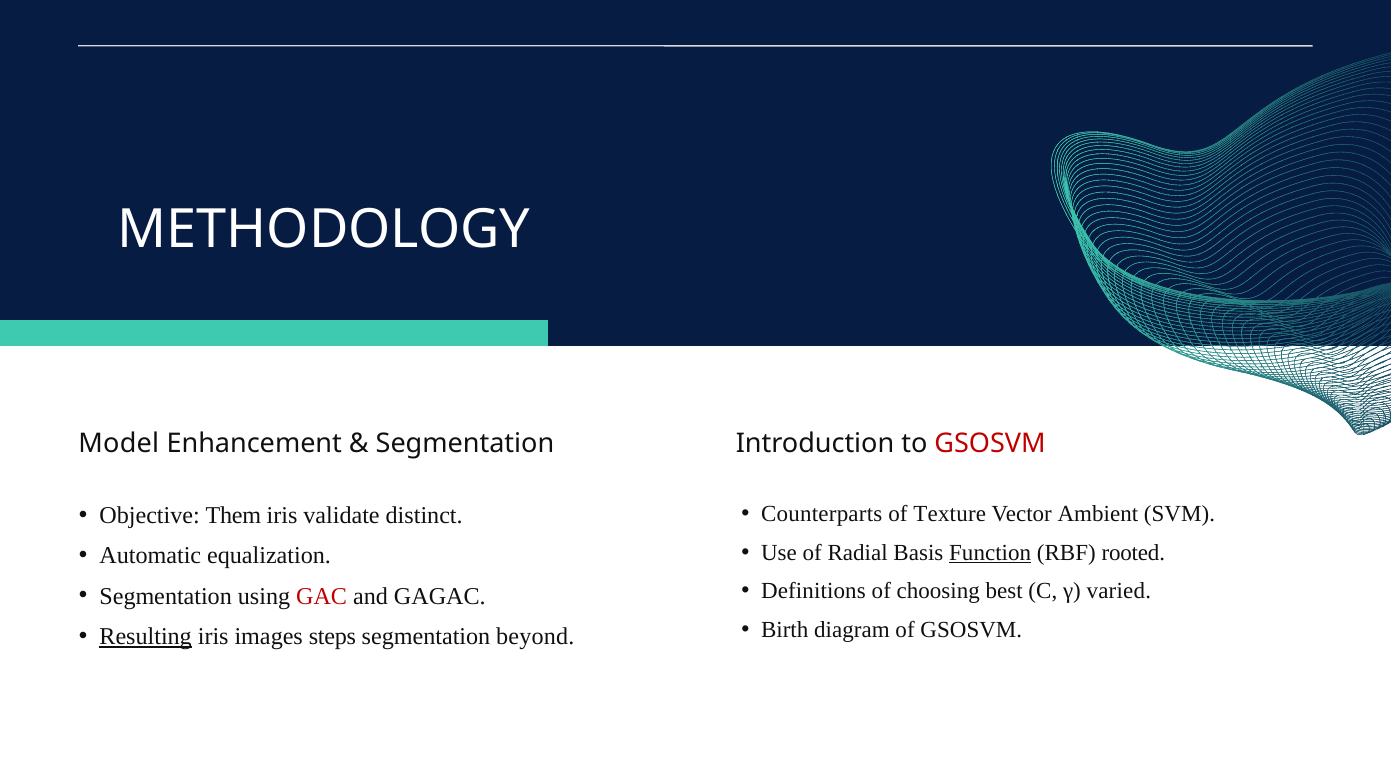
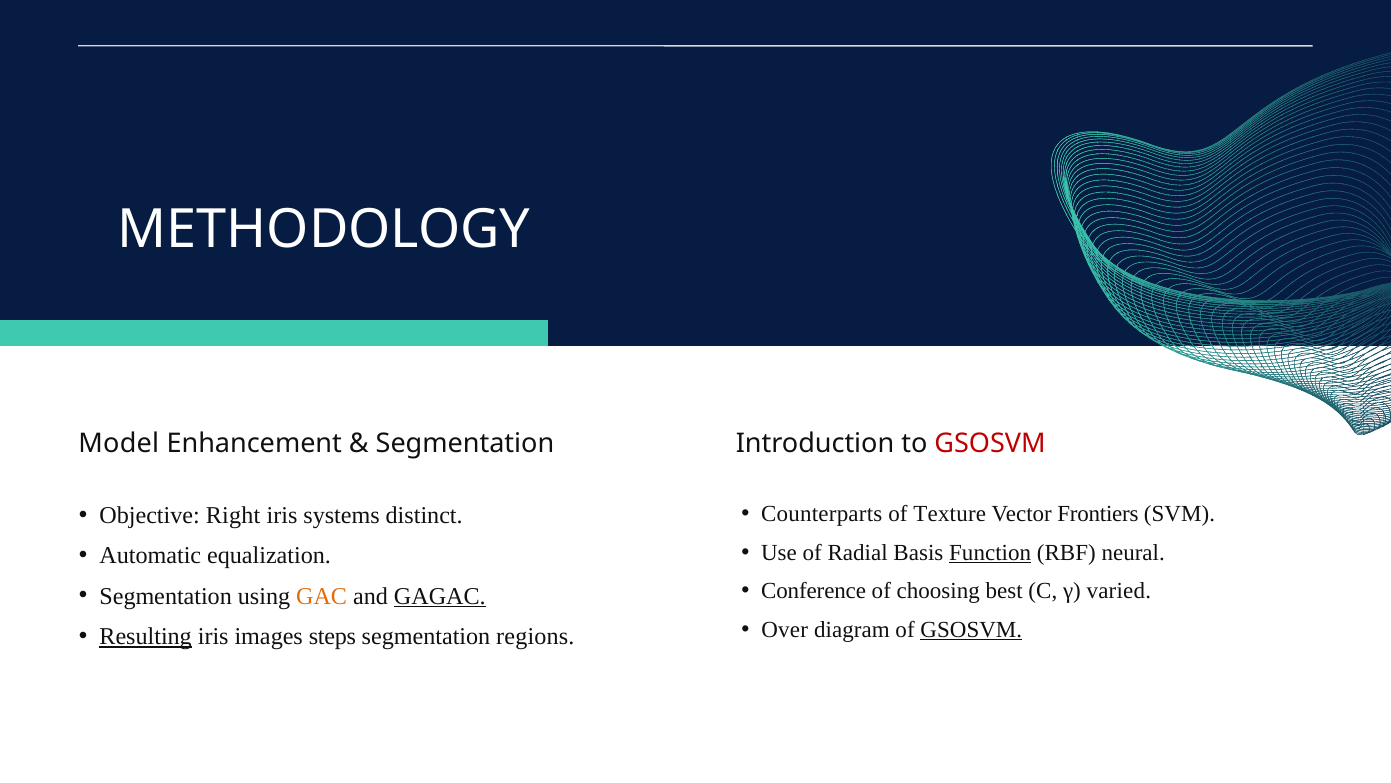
Ambient: Ambient -> Frontiers (1098, 514)
Them: Them -> Right (233, 515)
validate: validate -> systems (342, 515)
rooted: rooted -> neural (1133, 552)
Definitions: Definitions -> Conference (814, 591)
GAC colour: red -> orange (322, 596)
GAGAC underline: none -> present (440, 596)
Birth: Birth -> Over (785, 629)
GSOSVM underline: none -> present (971, 629)
beyond: beyond -> regions (535, 636)
